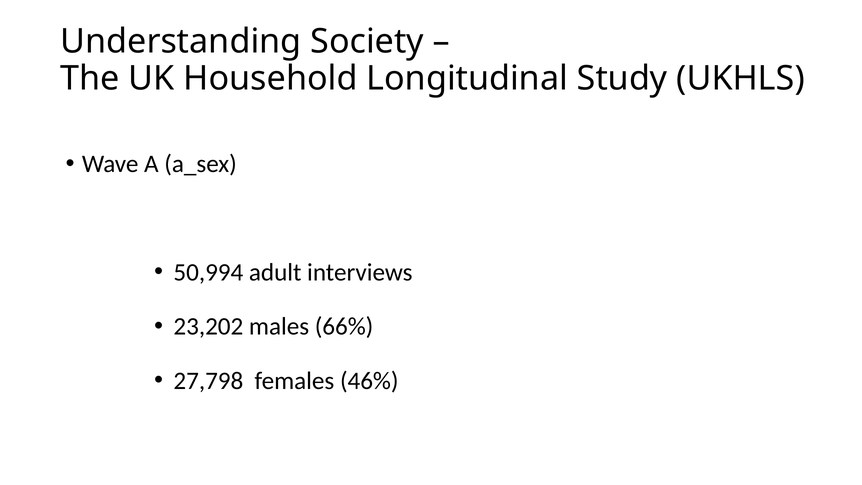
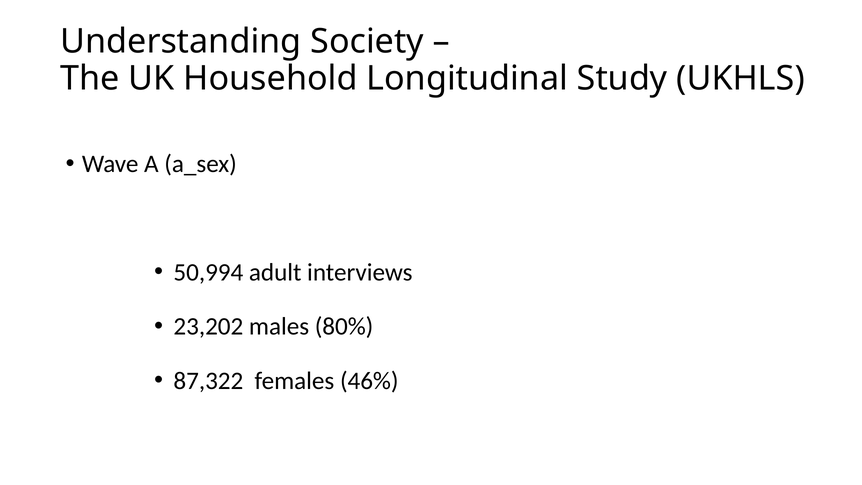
66%: 66% -> 80% (344, 327)
27,798: 27,798 -> 87,322 (208, 381)
